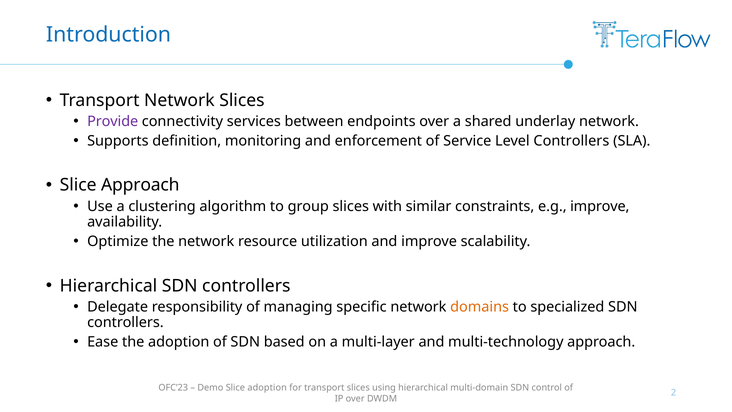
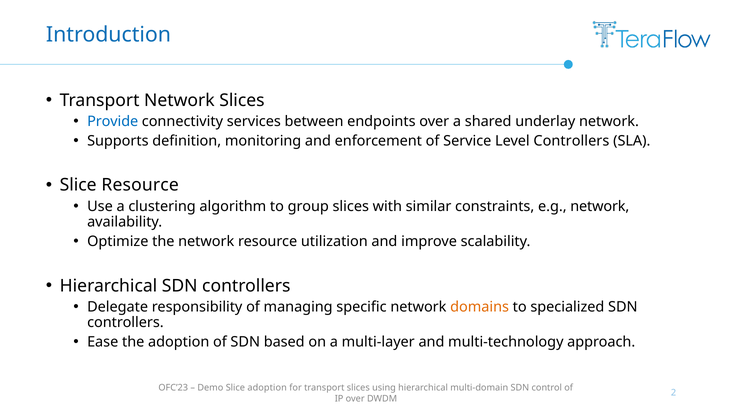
Provide colour: purple -> blue (113, 121)
Slice Approach: Approach -> Resource (140, 185)
e.g improve: improve -> network (600, 206)
